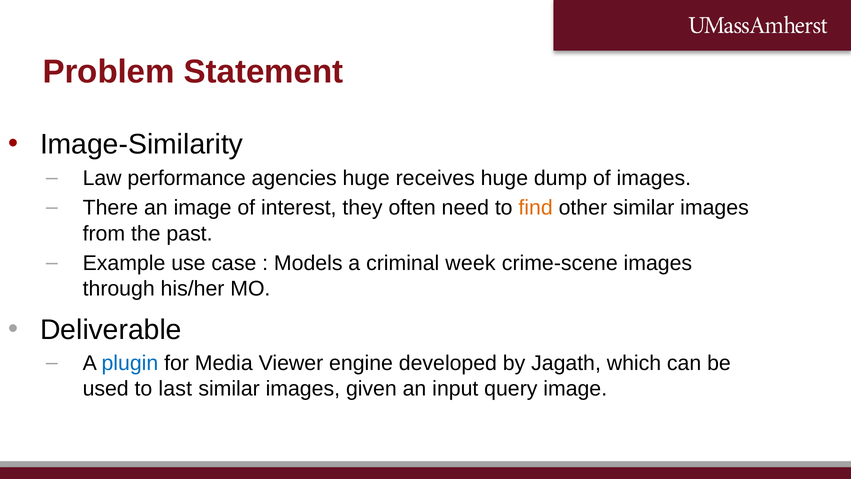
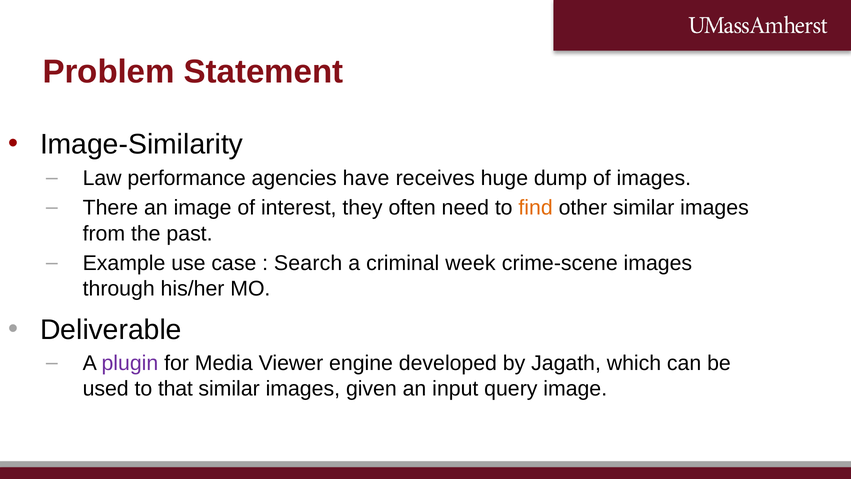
agencies huge: huge -> have (366, 178)
Models: Models -> Search (308, 263)
plugin colour: blue -> purple (130, 363)
last: last -> that (175, 389)
